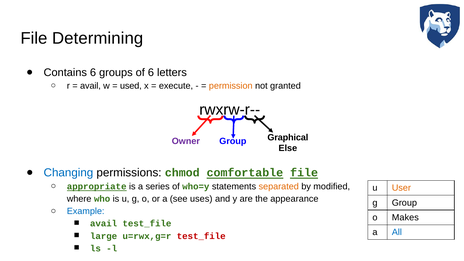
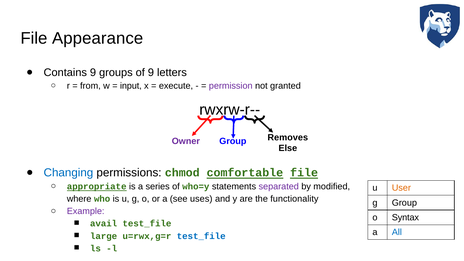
Determining: Determining -> Appearance (98, 38)
Contains 6: 6 -> 9 (93, 72)
of 6: 6 -> 9 (151, 72)
avail: avail -> from (90, 86)
used: used -> input (131, 86)
permission colour: orange -> purple (231, 86)
Graphical: Graphical -> Removes (288, 137)
separated colour: orange -> purple (279, 186)
appearance: appearance -> functionality (294, 199)
Example colour: blue -> purple (86, 211)
Makes: Makes -> Syntax (405, 218)
test_file colour: red -> blue (201, 236)
